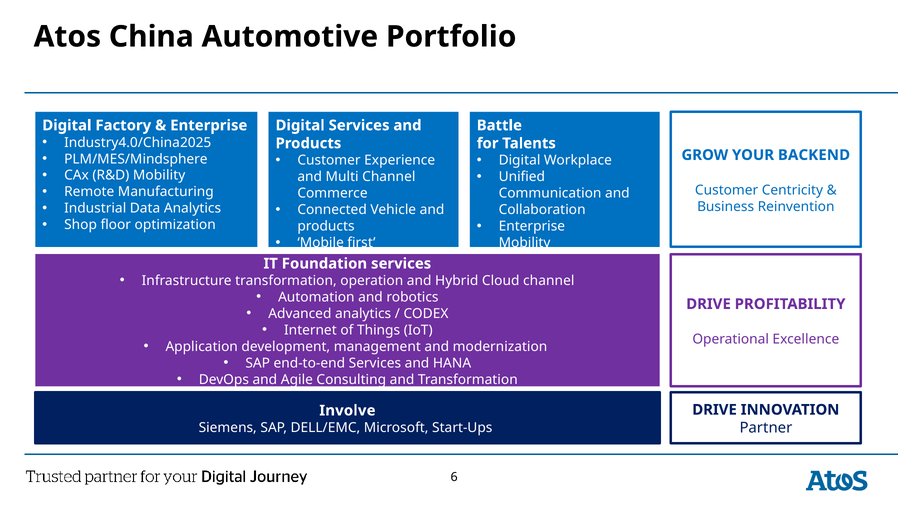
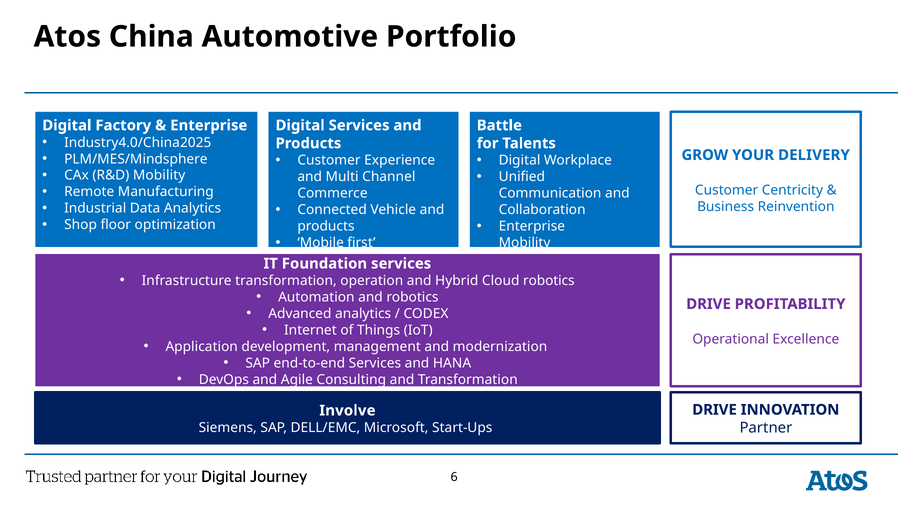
BACKEND: BACKEND -> DELIVERY (814, 155)
Cloud channel: channel -> robotics (549, 281)
